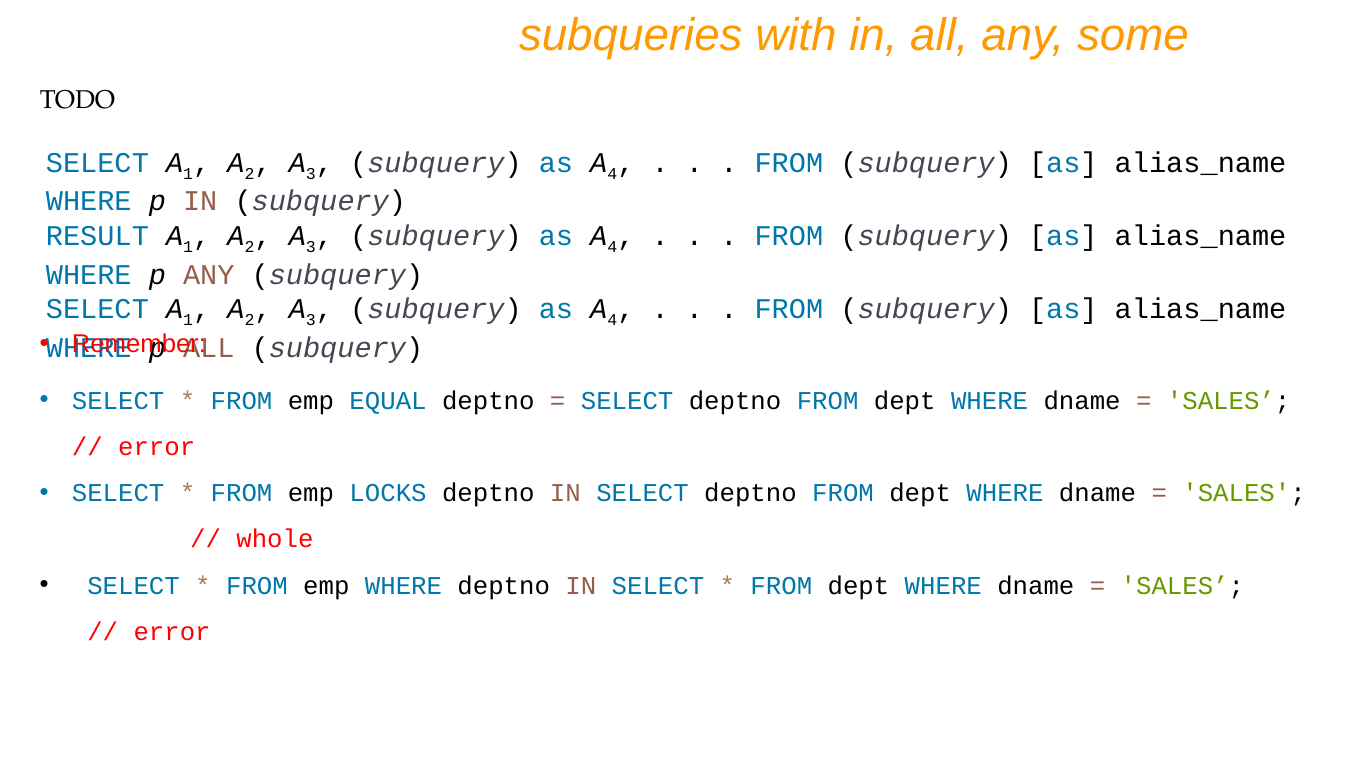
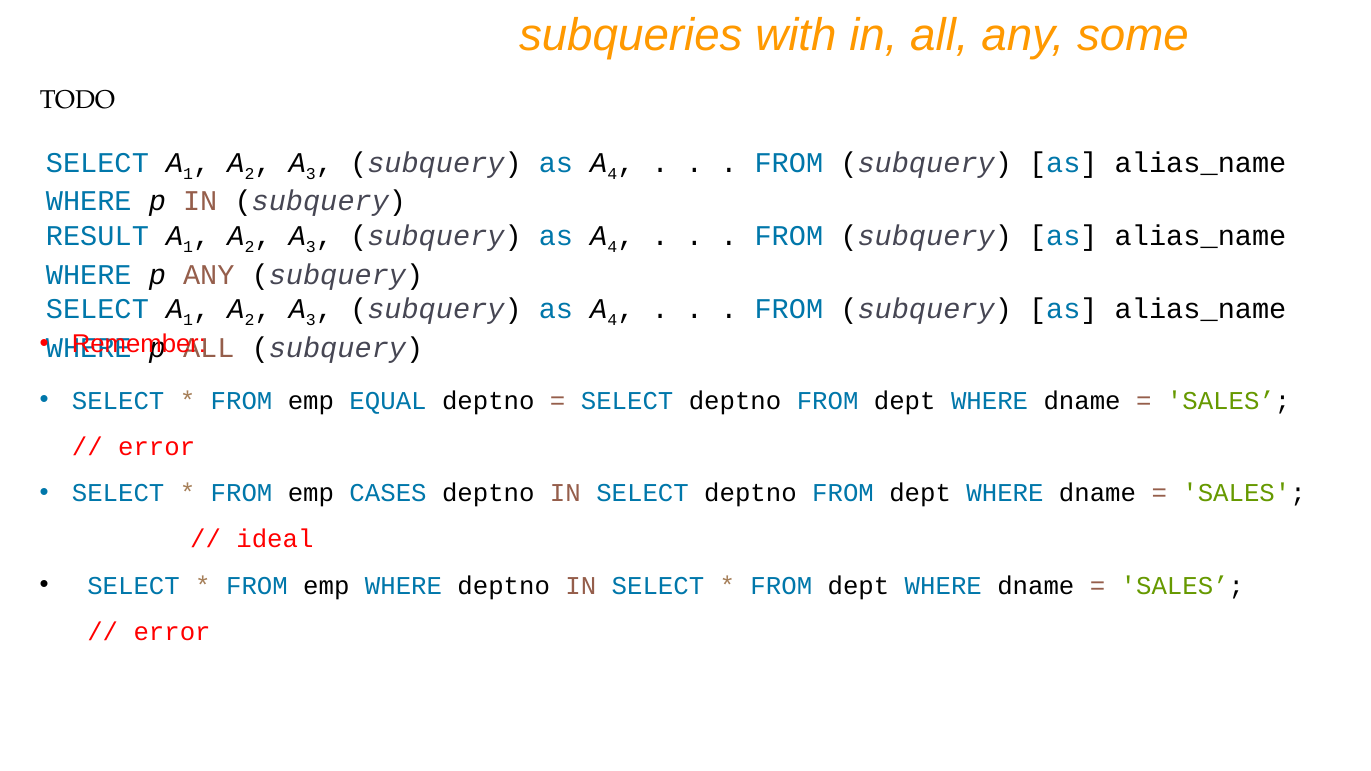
LOCKS: LOCKS -> CASES (388, 493)
whole: whole -> ideal (275, 540)
